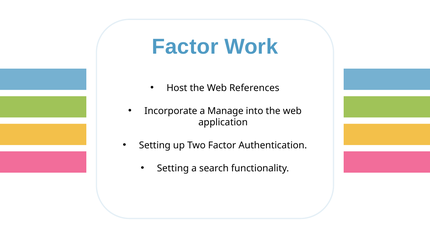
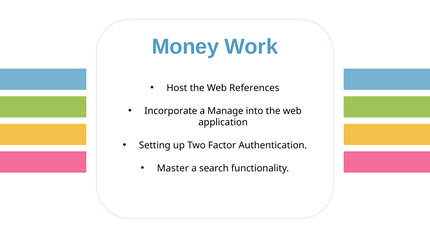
Factor: Factor -> Money (185, 47)
Setting: Setting -> Master (173, 168)
